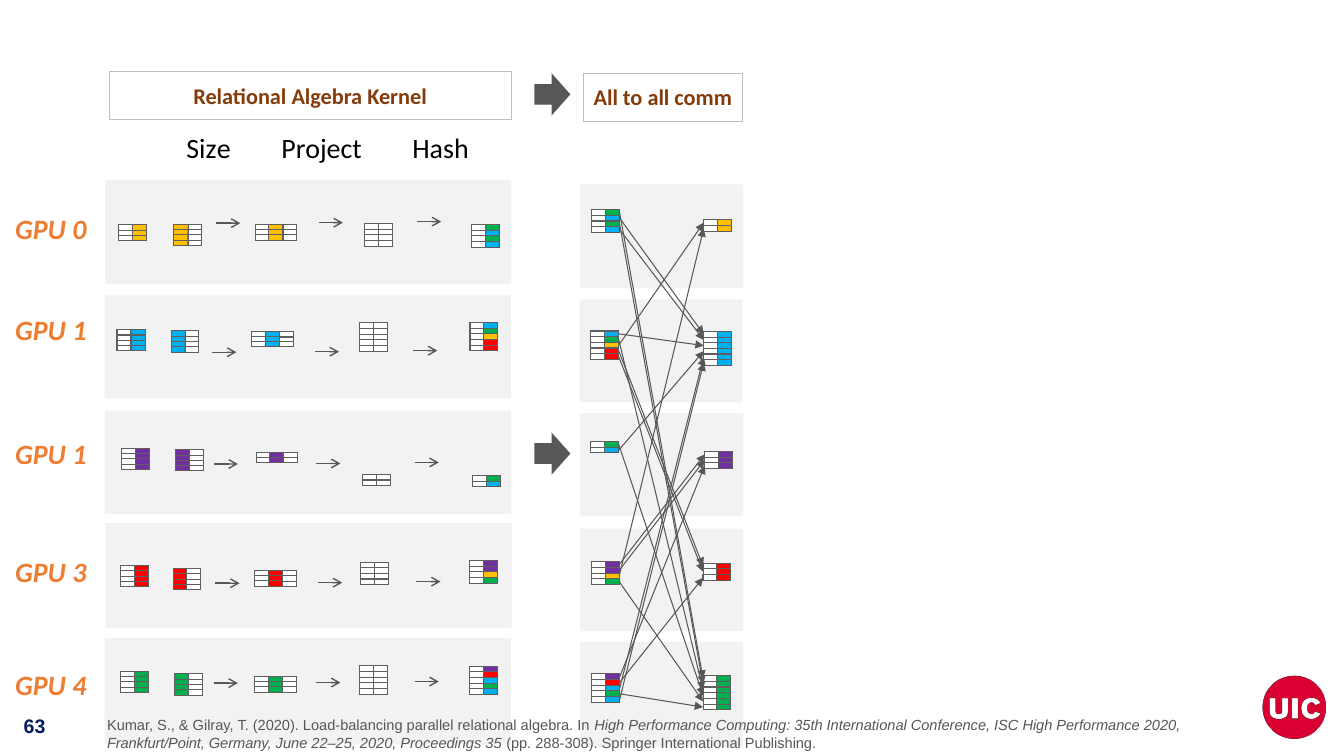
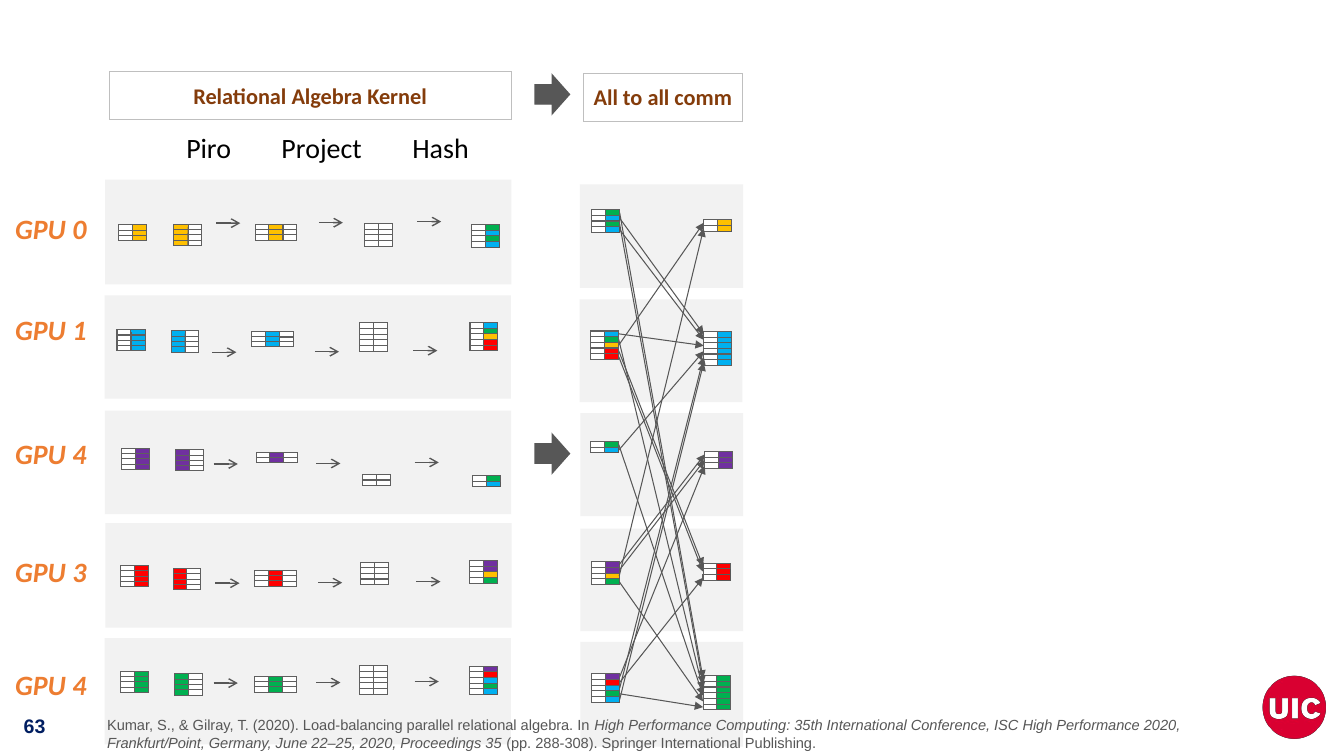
Size: Size -> Piro (209, 150)
1: 1 -> 4 (79, 455)
